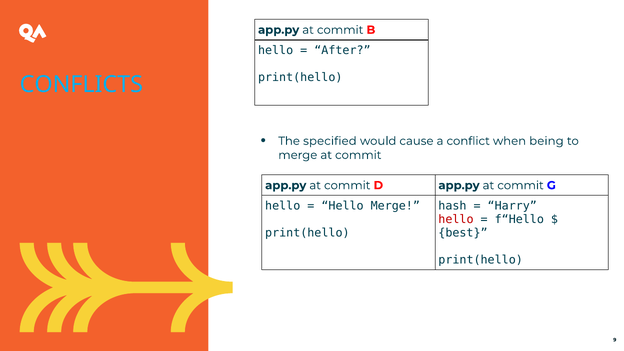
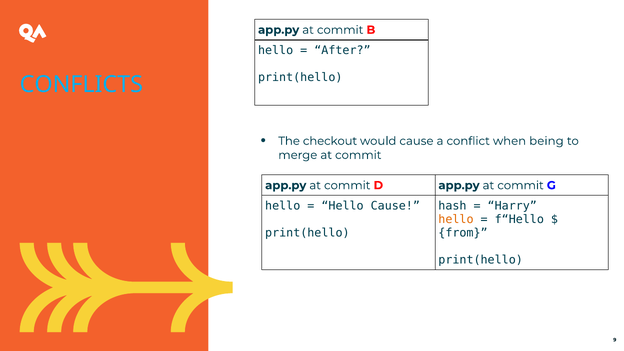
specified: specified -> checkout (330, 141)
Hello Merge: Merge -> Cause (395, 206)
hello colour: red -> orange (456, 219)
best: best -> from (463, 233)
